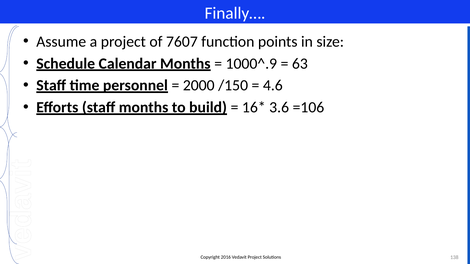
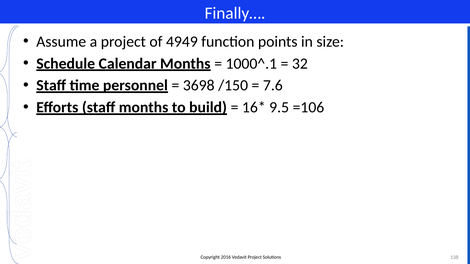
7607: 7607 -> 4949 (182, 42)
1000^.9: 1000^.9 -> 1000^.1 (251, 64)
63: 63 -> 32 (300, 64)
2000: 2000 -> 3698 (199, 86)
4.6: 4.6 -> 7.6 (273, 86)
3.6: 3.6 -> 9.5 (279, 108)
